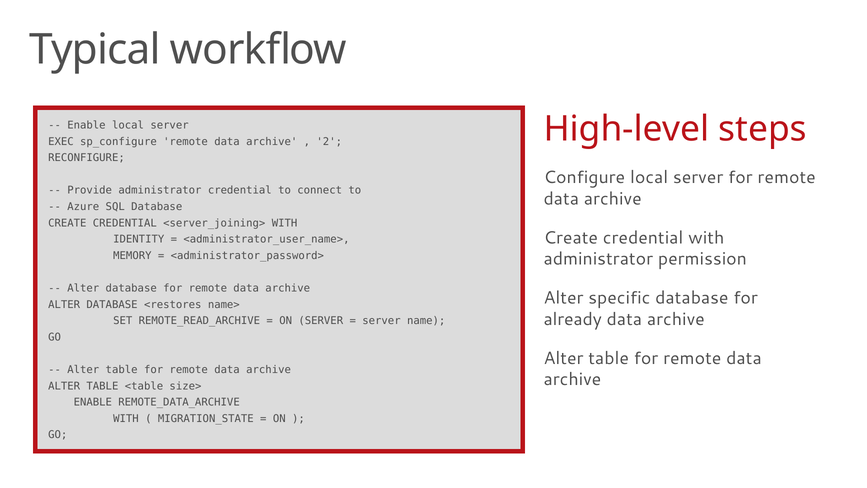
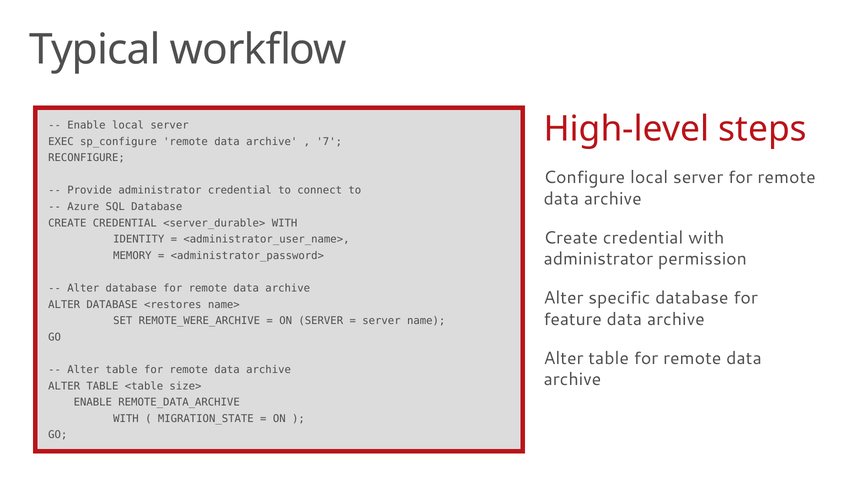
2: 2 -> 7 (329, 141)
<server_joining>: <server_joining> -> <server_durable> (214, 223)
already: already -> feature (573, 319)
REMOTE_READ_ARCHIVE: REMOTE_READ_ARCHIVE -> REMOTE_WERE_ARCHIVE (199, 321)
